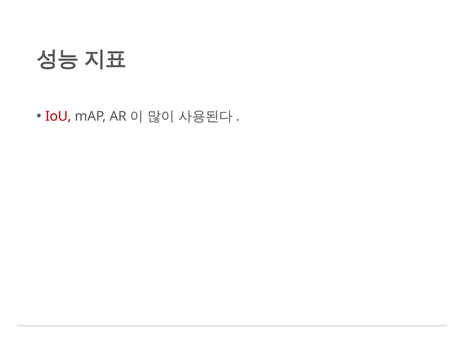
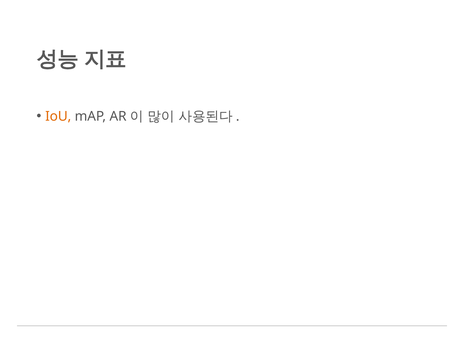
IoU colour: red -> orange (58, 116)
